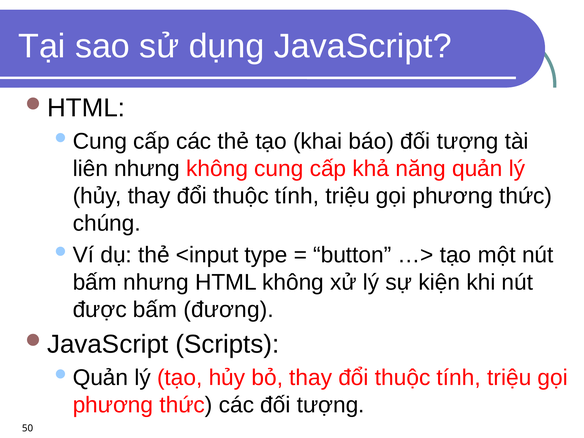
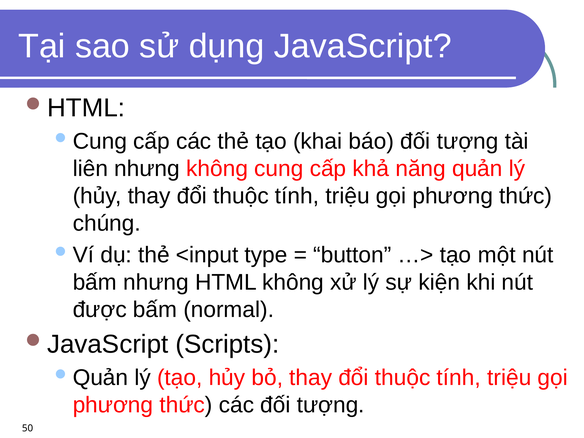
đương: đương -> normal (229, 310)
